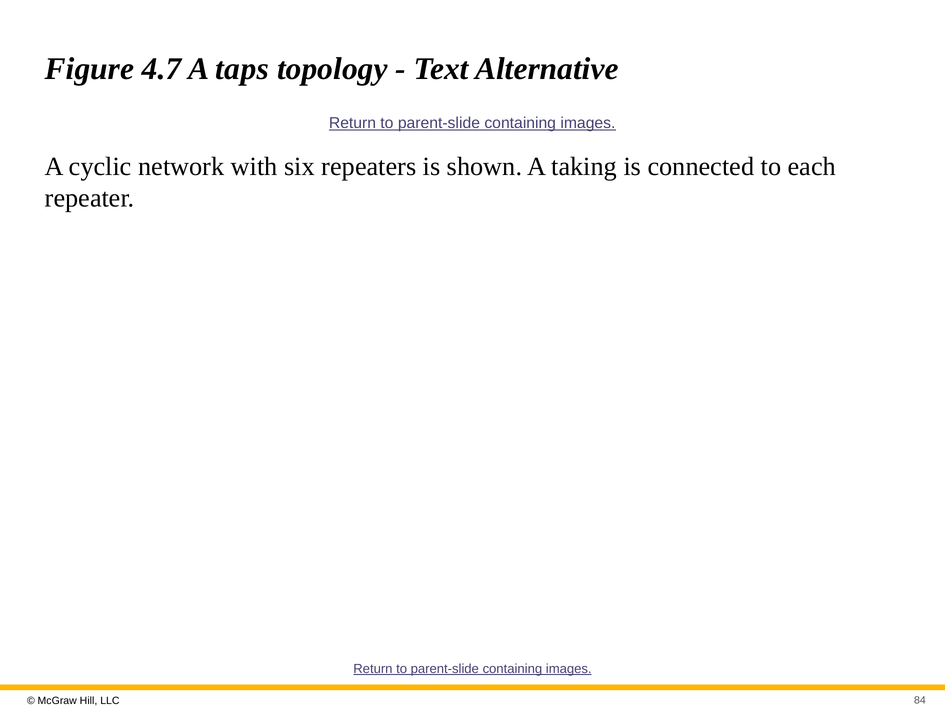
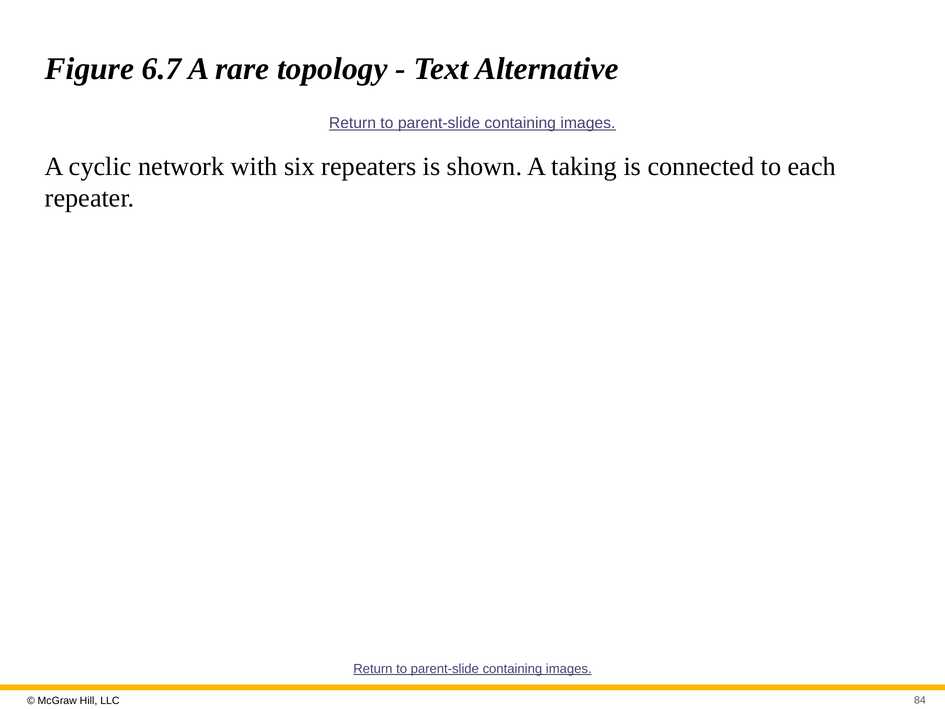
4.7: 4.7 -> 6.7 (162, 69)
taps: taps -> rare (242, 69)
